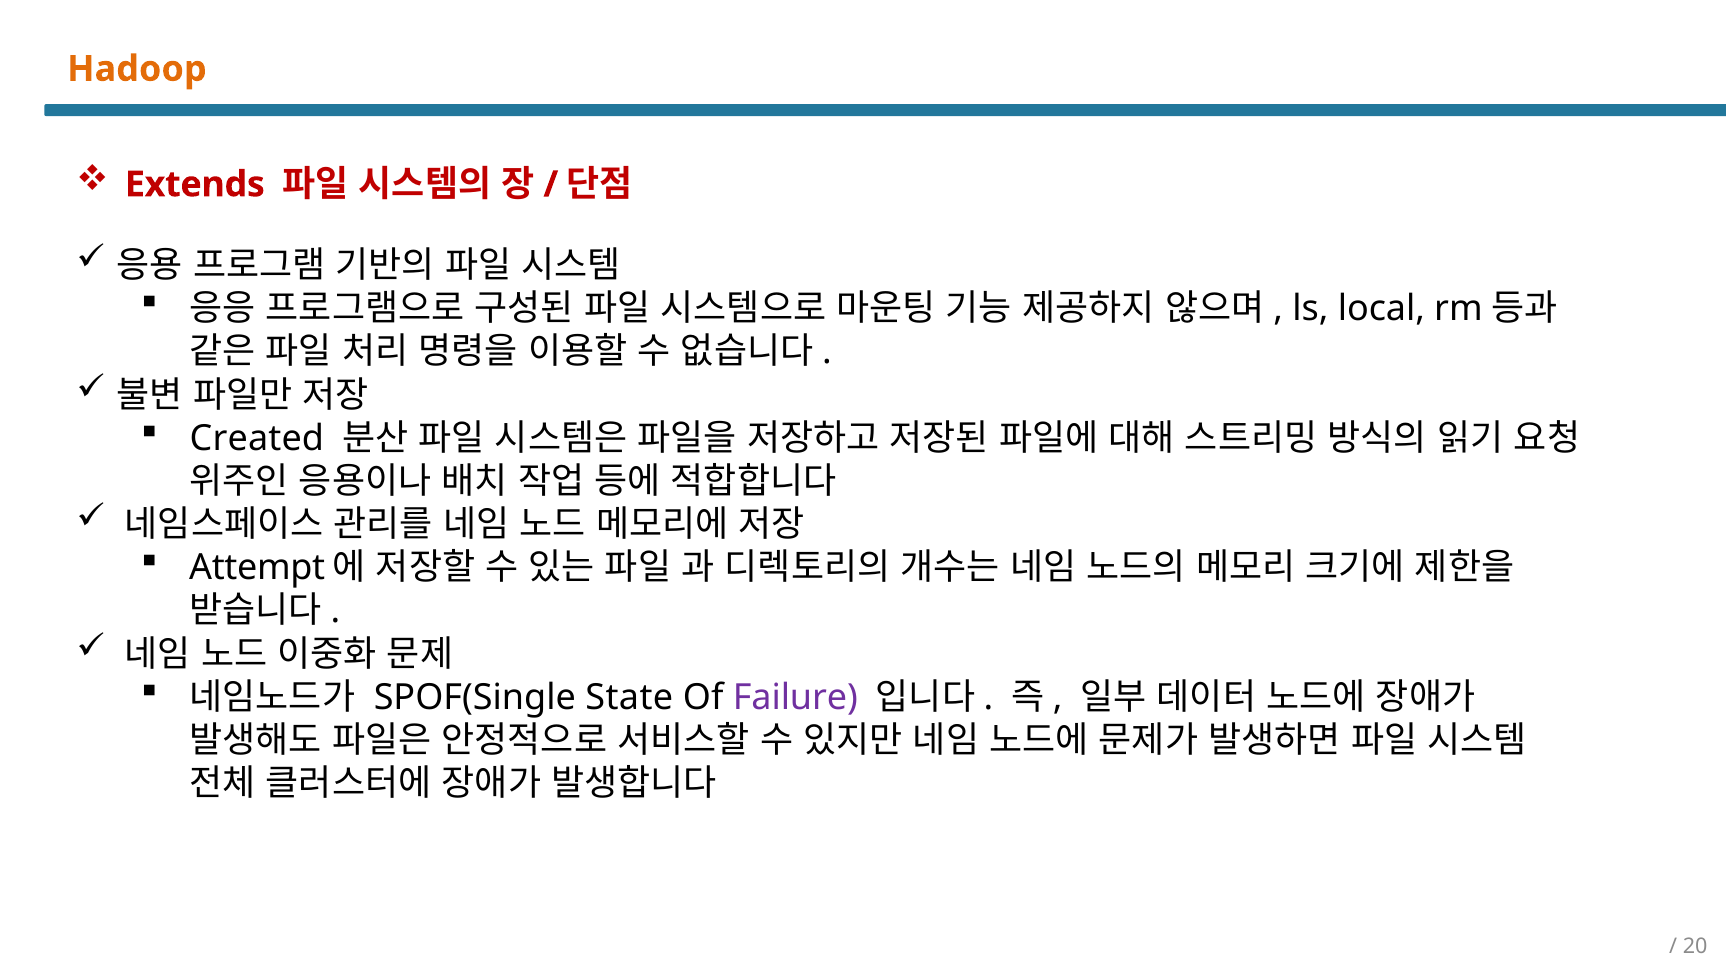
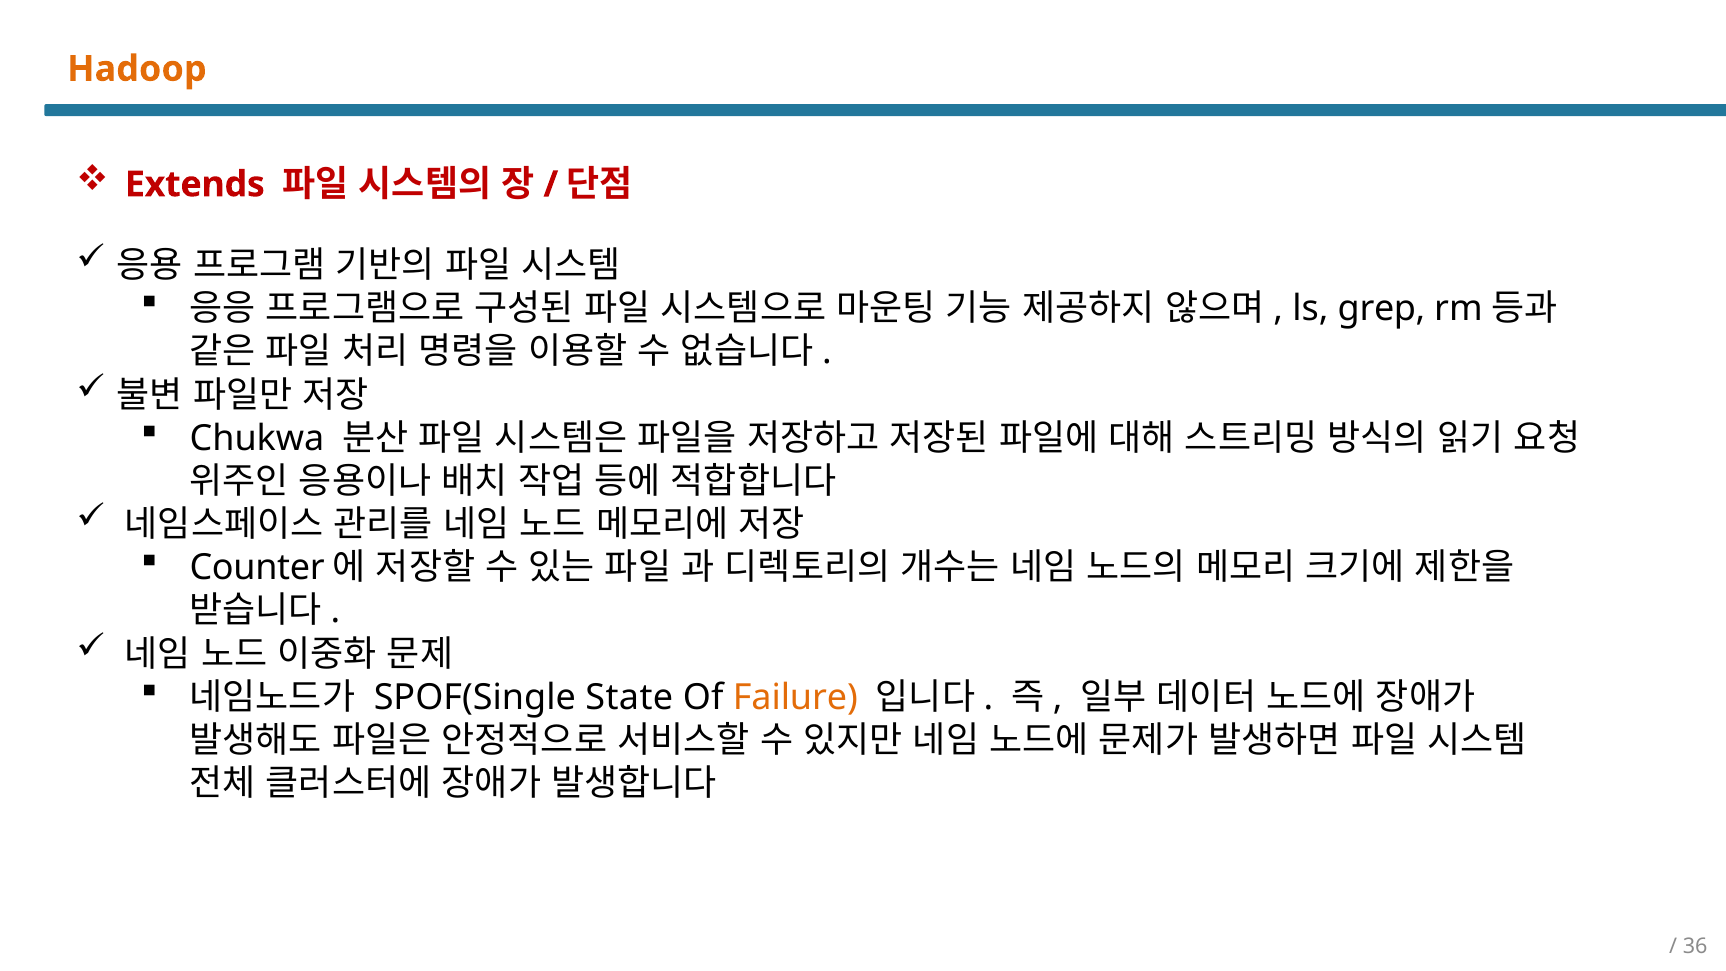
local: local -> grep (1382, 309)
Created: Created -> Chukwa (257, 438)
Attempt: Attempt -> Counter (257, 568)
Failure colour: purple -> orange (795, 697)
20: 20 -> 36 (1695, 946)
